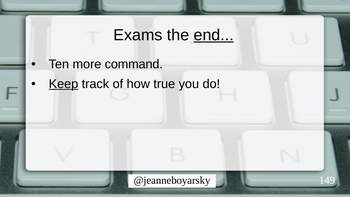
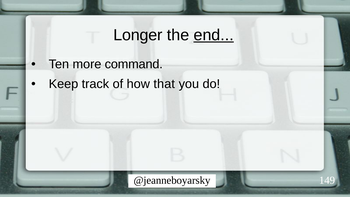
Exams: Exams -> Longer (138, 35)
Keep underline: present -> none (63, 84)
true: true -> that (164, 84)
